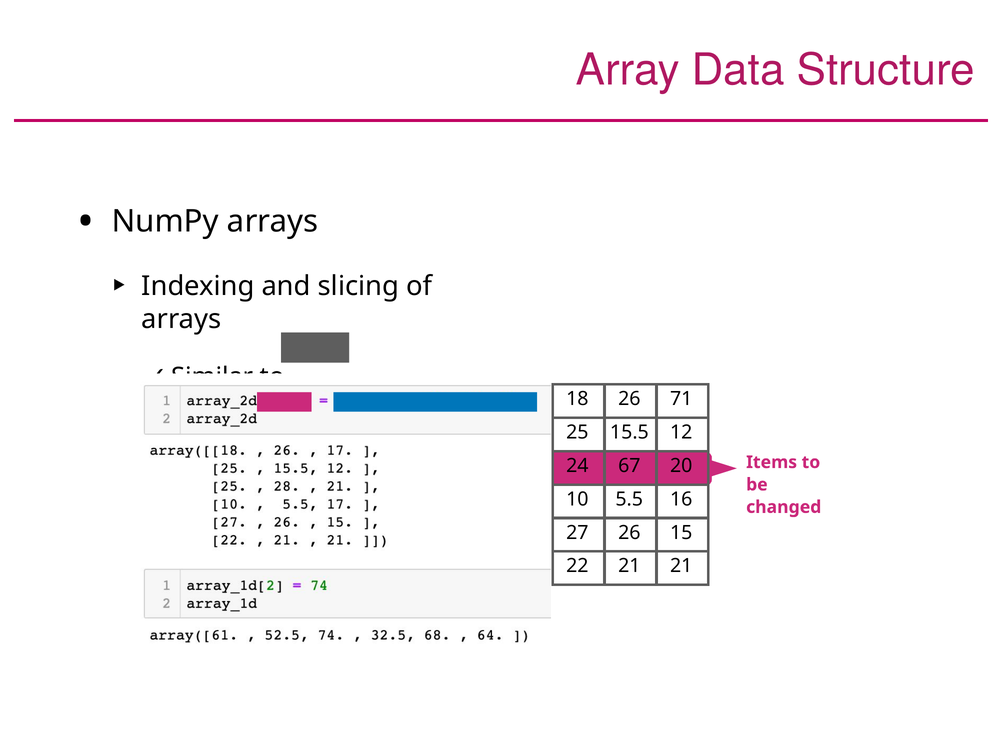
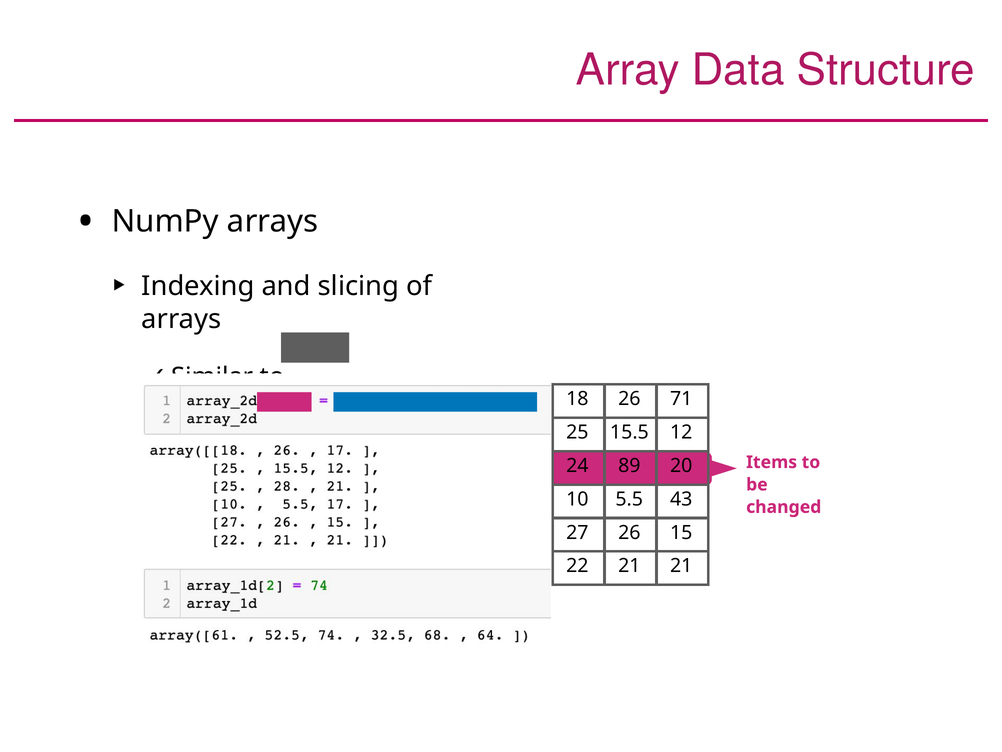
67: 67 -> 89 (629, 465)
16: 16 -> 43 (681, 499)
